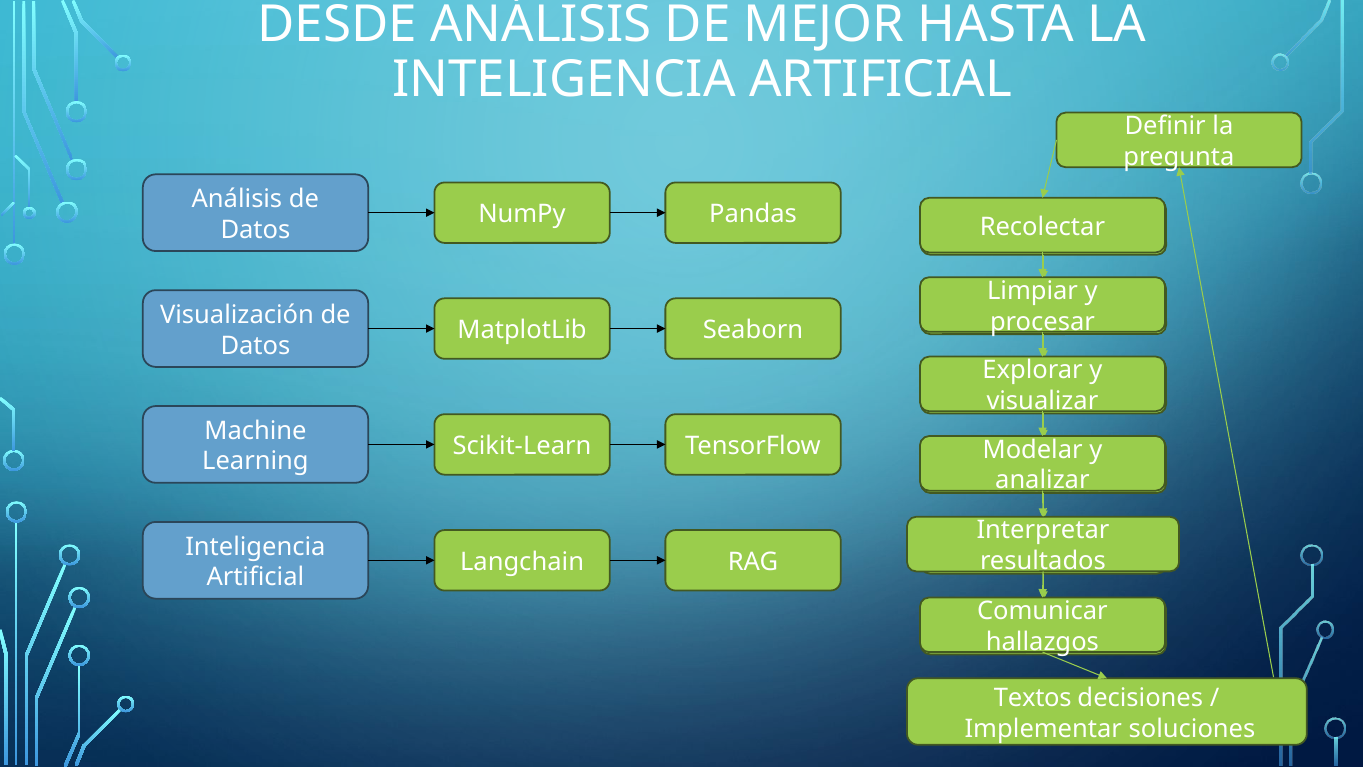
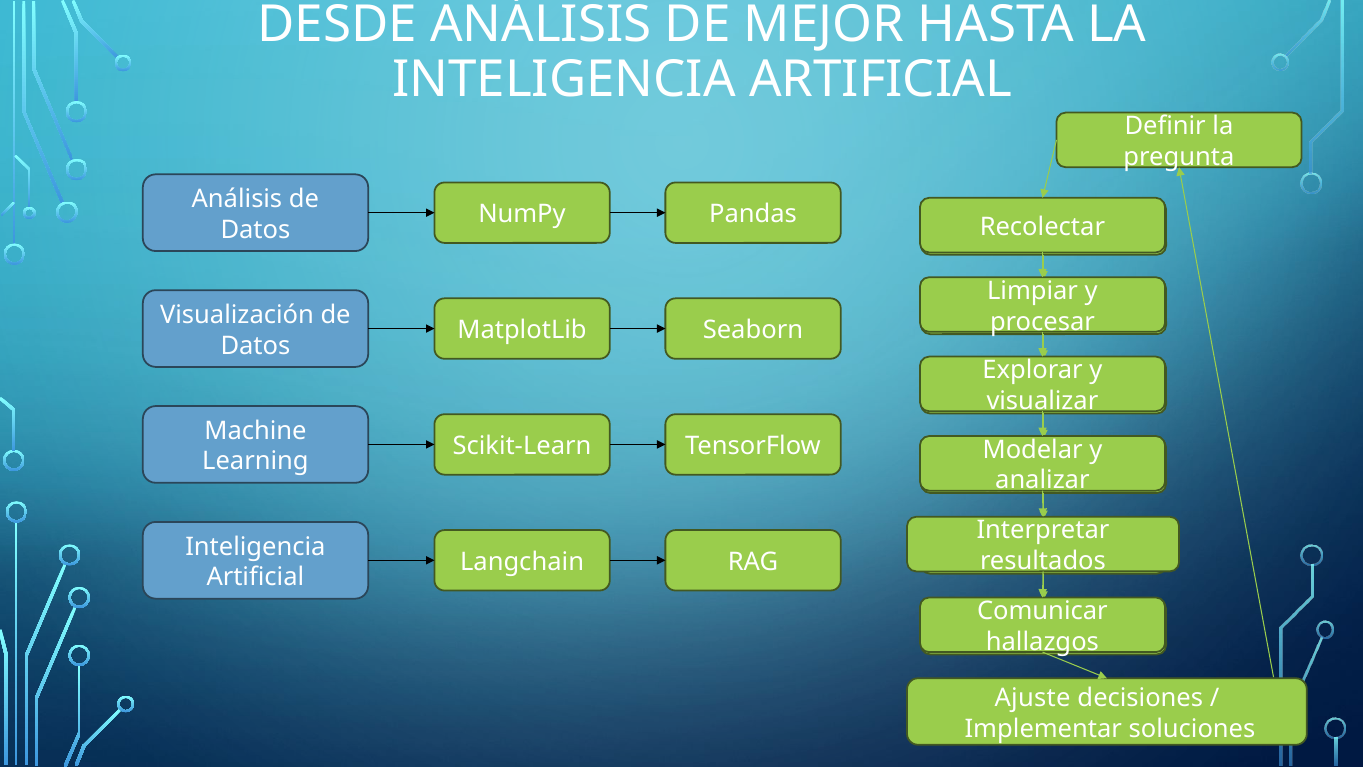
Textos: Textos -> Ajuste (1033, 698)
